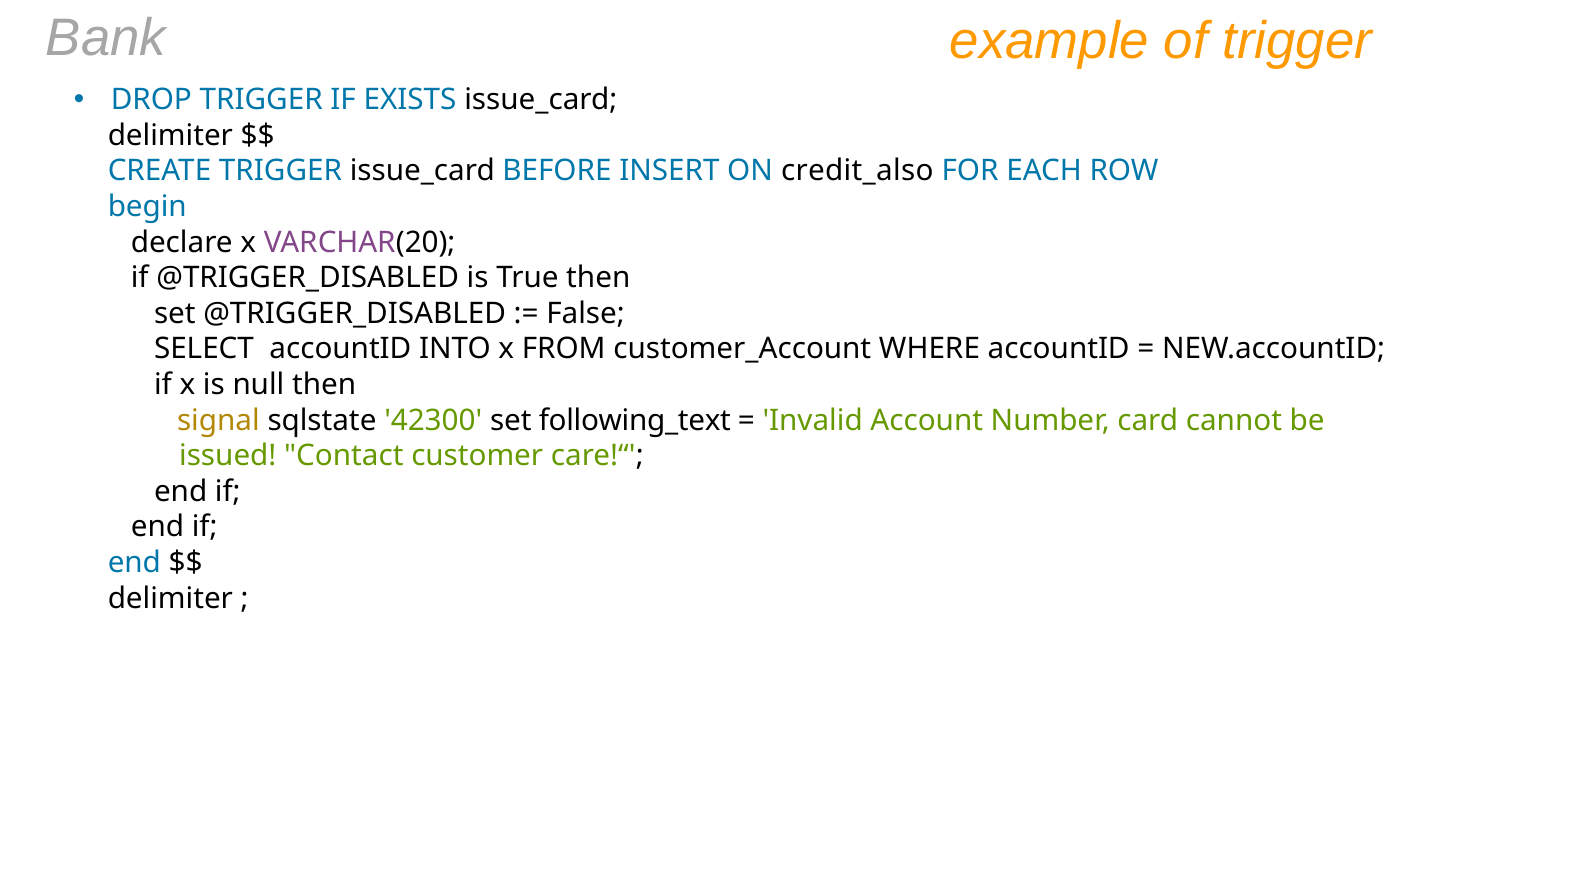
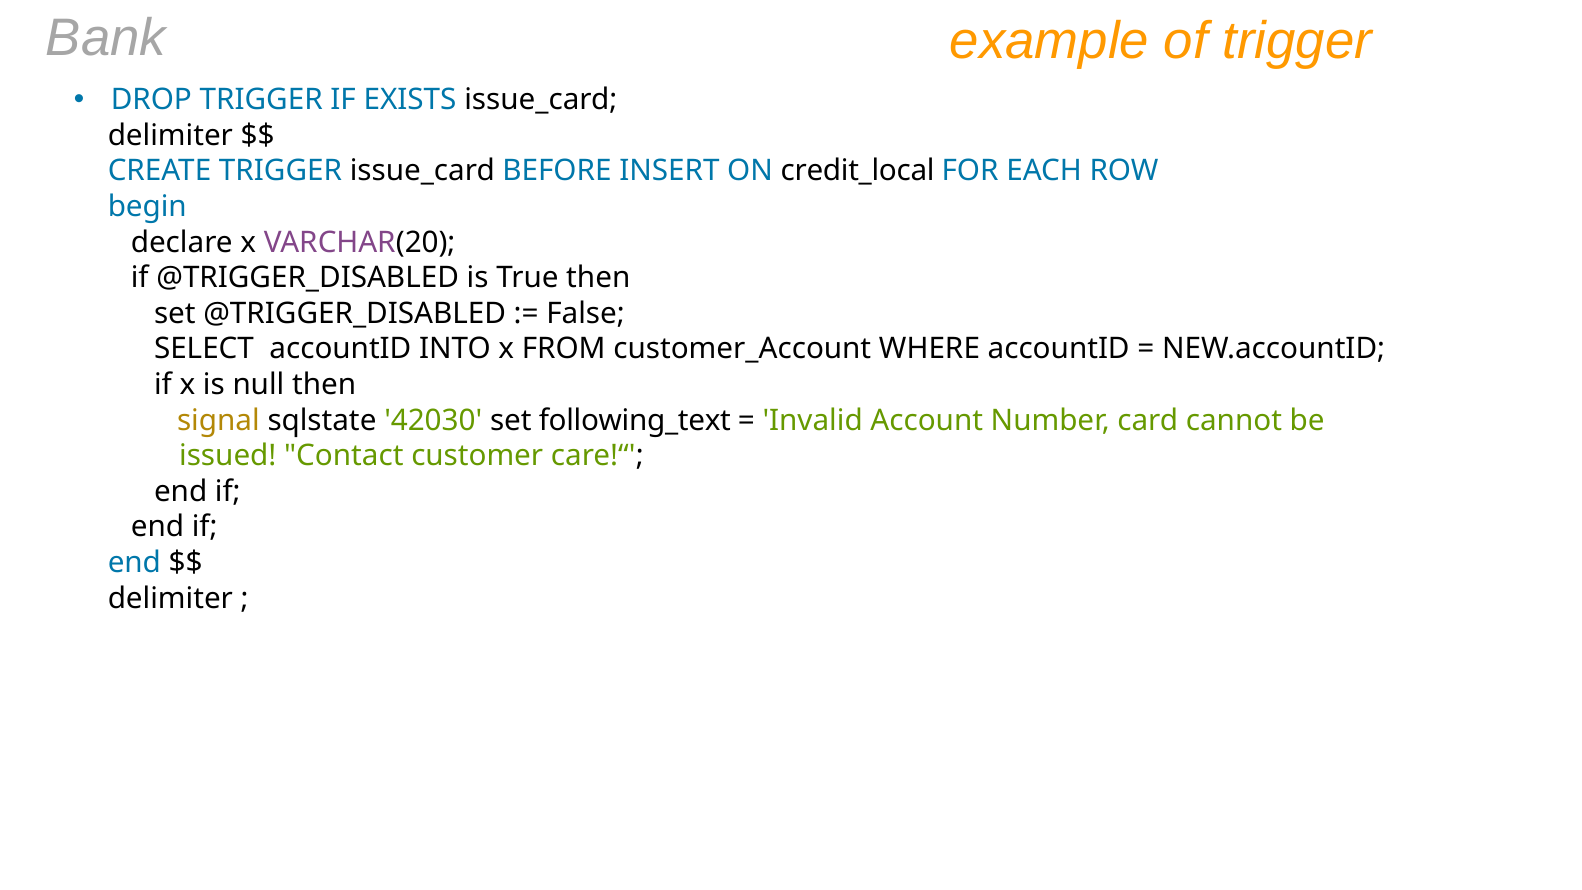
credit_also: credit_also -> credit_local (858, 171)
42300: 42300 -> 42030 (433, 420)
